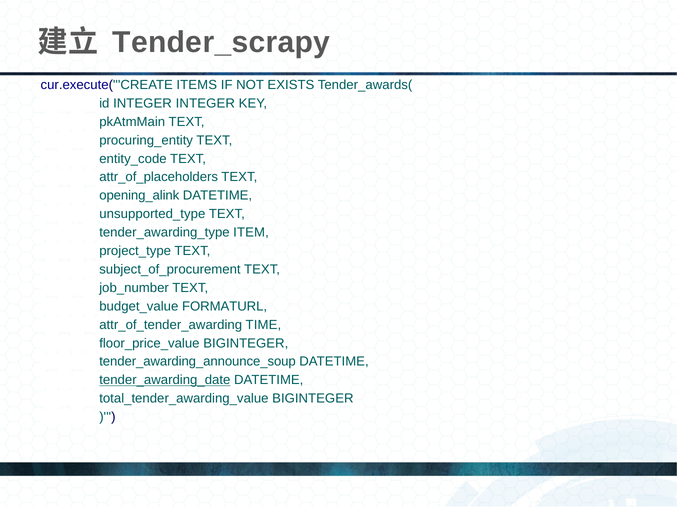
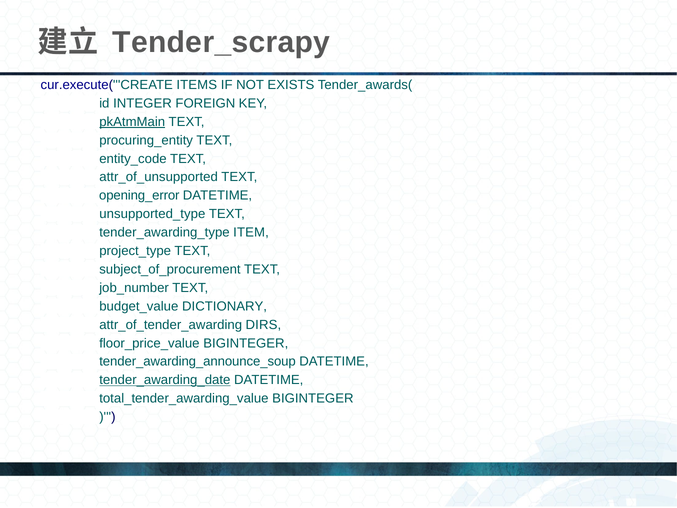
INTEGER INTEGER: INTEGER -> FOREIGN (205, 103)
pkAtmMain underline: none -> present (132, 122)
attr_of_placeholders: attr_of_placeholders -> attr_of_unsupported (159, 177)
opening_alink: opening_alink -> opening_error (139, 195)
FORMATURL: FORMATURL -> DICTIONARY (225, 306)
TIME: TIME -> DIRS (263, 325)
